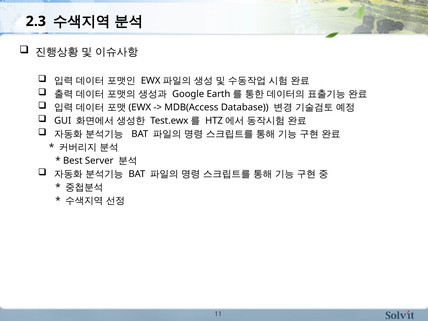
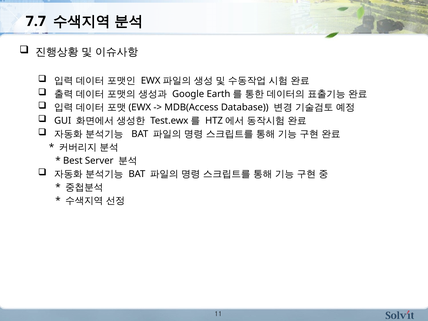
2.3: 2.3 -> 7.7 (36, 21)
